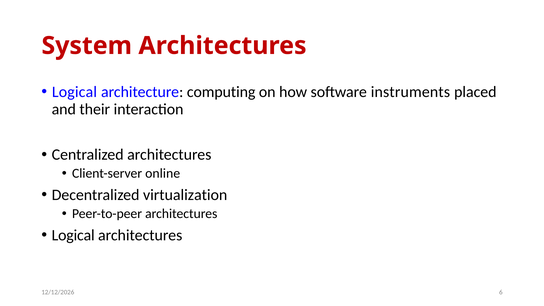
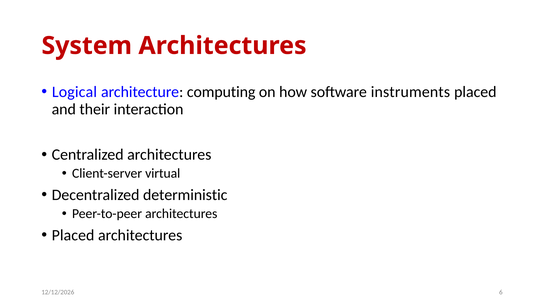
online: online -> virtual (163, 173)
virtualization: virtualization -> deterministic (185, 195)
Logical: Logical -> Placed (73, 235)
